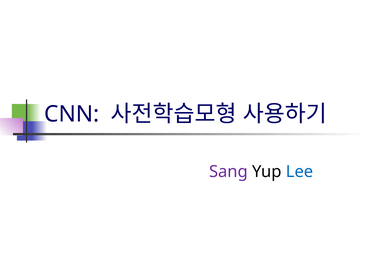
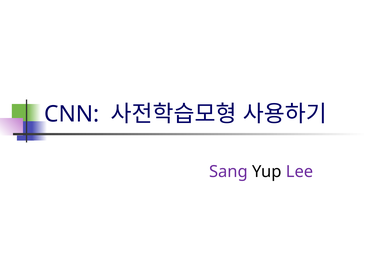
Lee colour: blue -> purple (300, 171)
